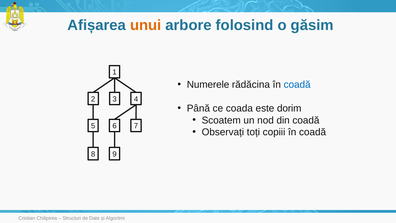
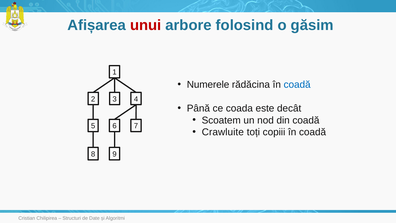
unui colour: orange -> red (146, 25)
dorim: dorim -> decât (289, 108)
Observați: Observați -> Crawluite (223, 132)
